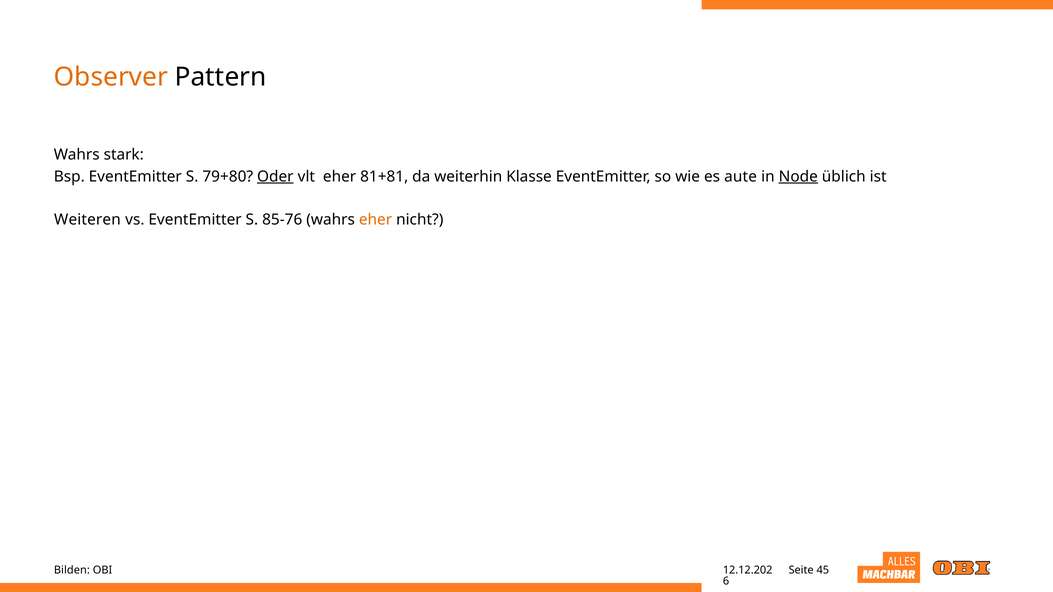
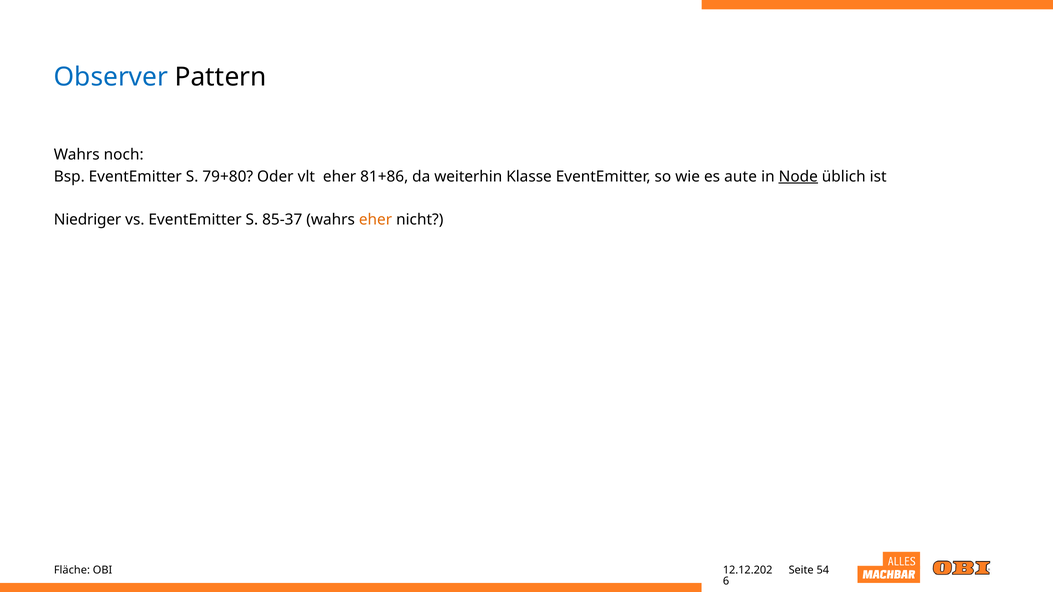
Observer colour: orange -> blue (111, 77)
stark: stark -> noch (124, 155)
Oder underline: present -> none (275, 177)
81+81: 81+81 -> 81+86 (384, 177)
Weiteren: Weiteren -> Niedriger (88, 220)
85-76: 85-76 -> 85-37 (282, 220)
Bilden: Bilden -> Fläche (72, 571)
45: 45 -> 54 (823, 571)
